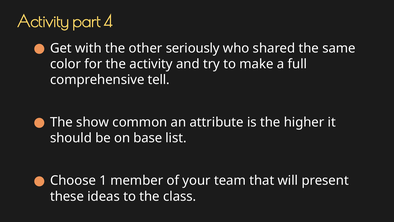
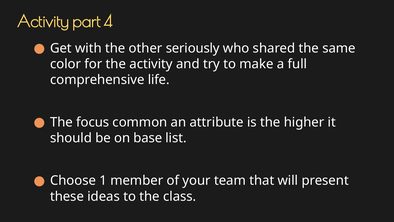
tell: tell -> life (159, 80)
show: show -> focus (93, 122)
